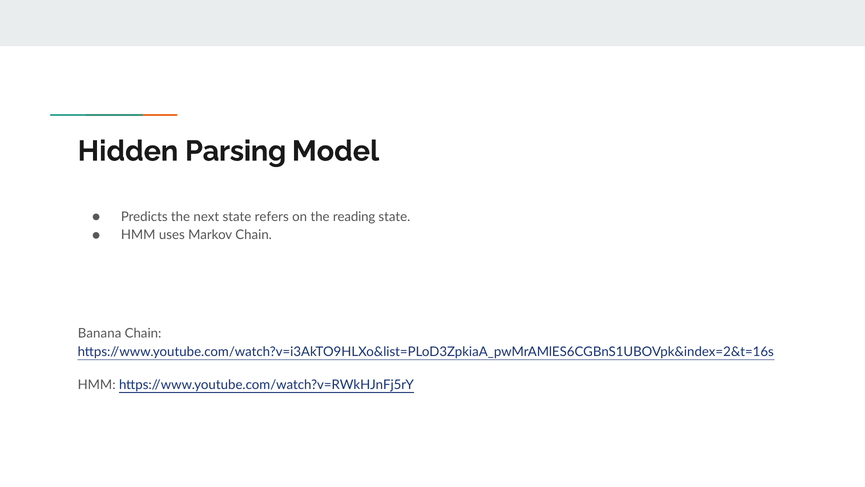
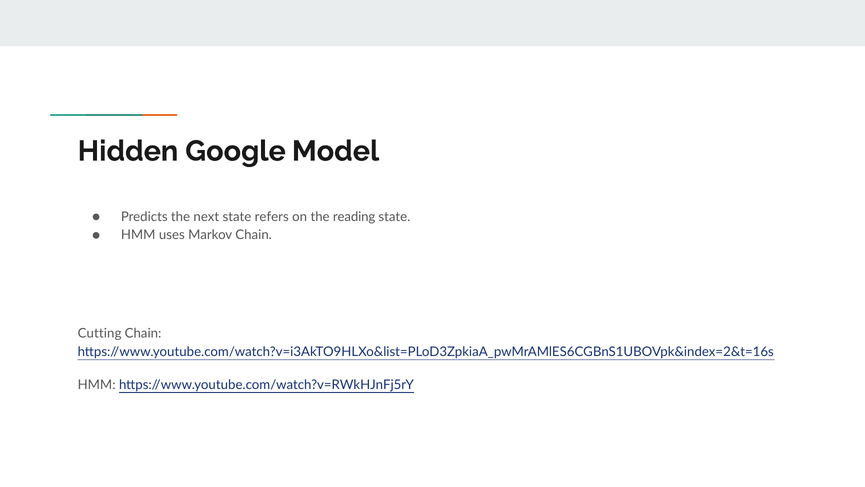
Parsing: Parsing -> Google (236, 151)
Banana: Banana -> Cutting (100, 333)
